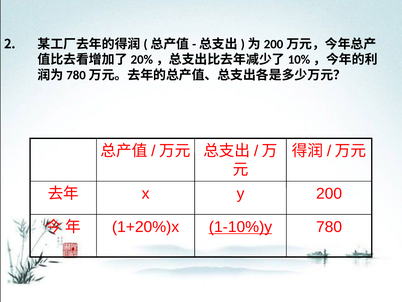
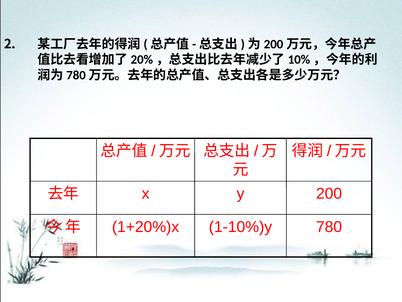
1-10%)y underline: present -> none (240, 227)
